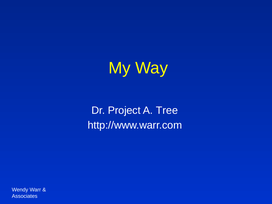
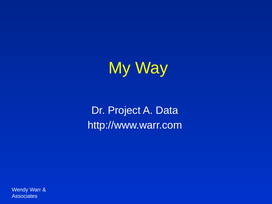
Tree: Tree -> Data (167, 110)
